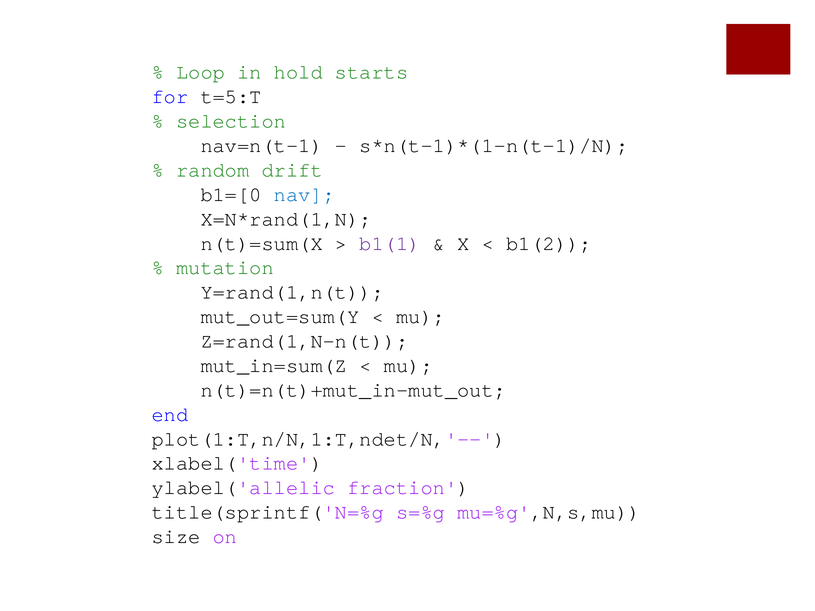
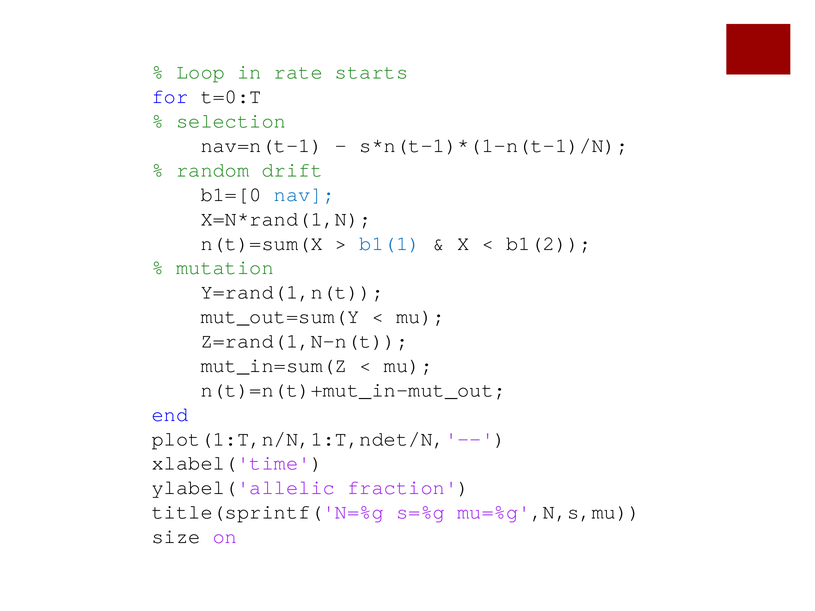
hold: hold -> rate (298, 72)
t=5:T: t=5:T -> t=0:T (231, 97)
b1(1 colour: purple -> blue (390, 243)
